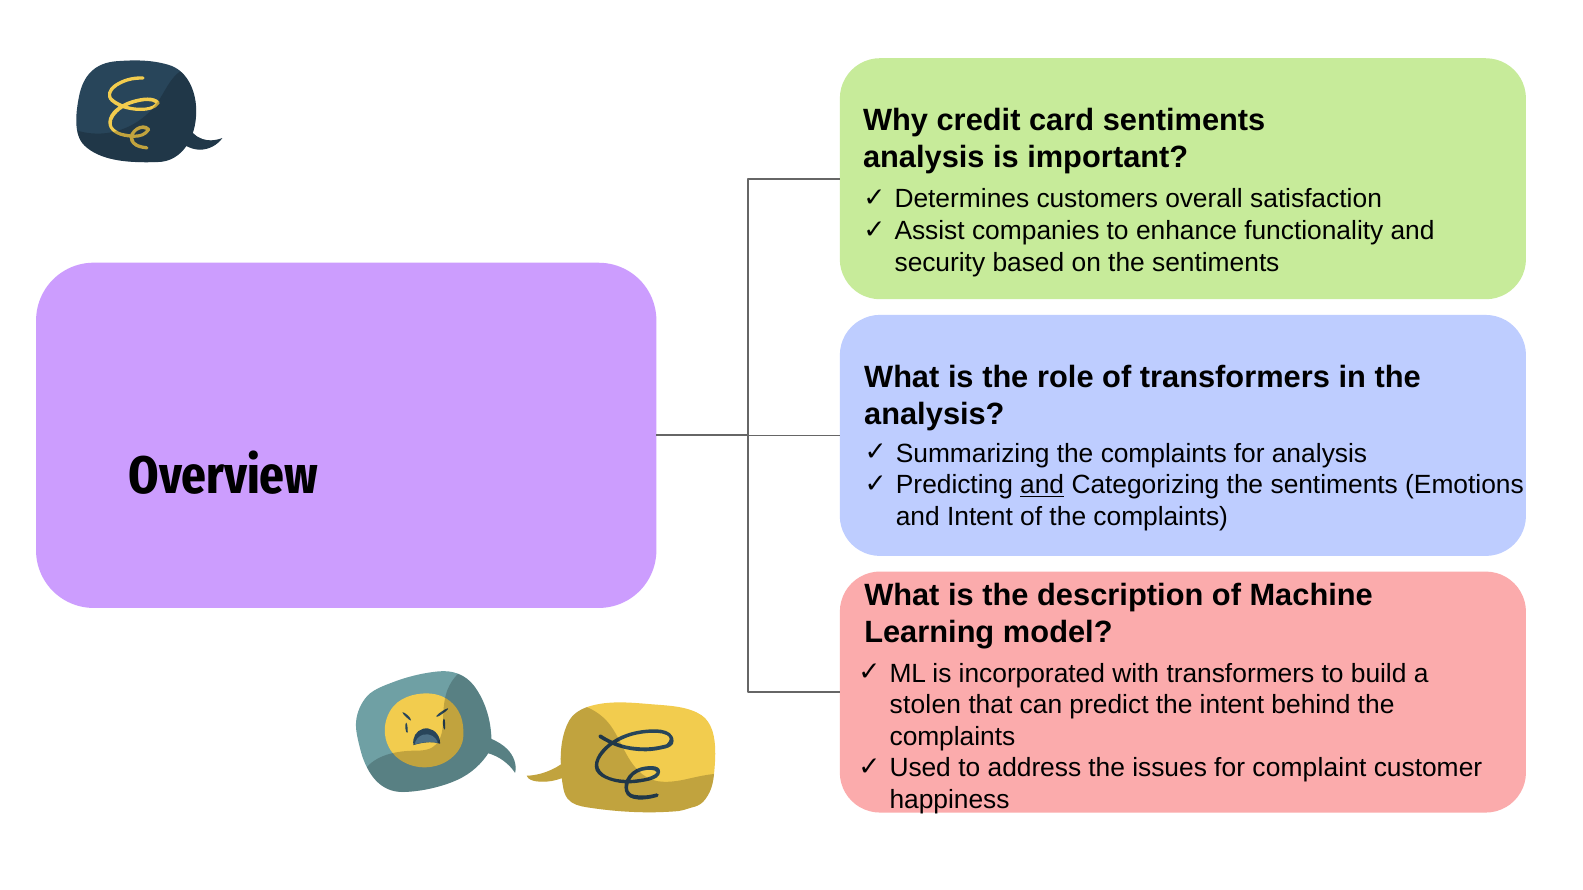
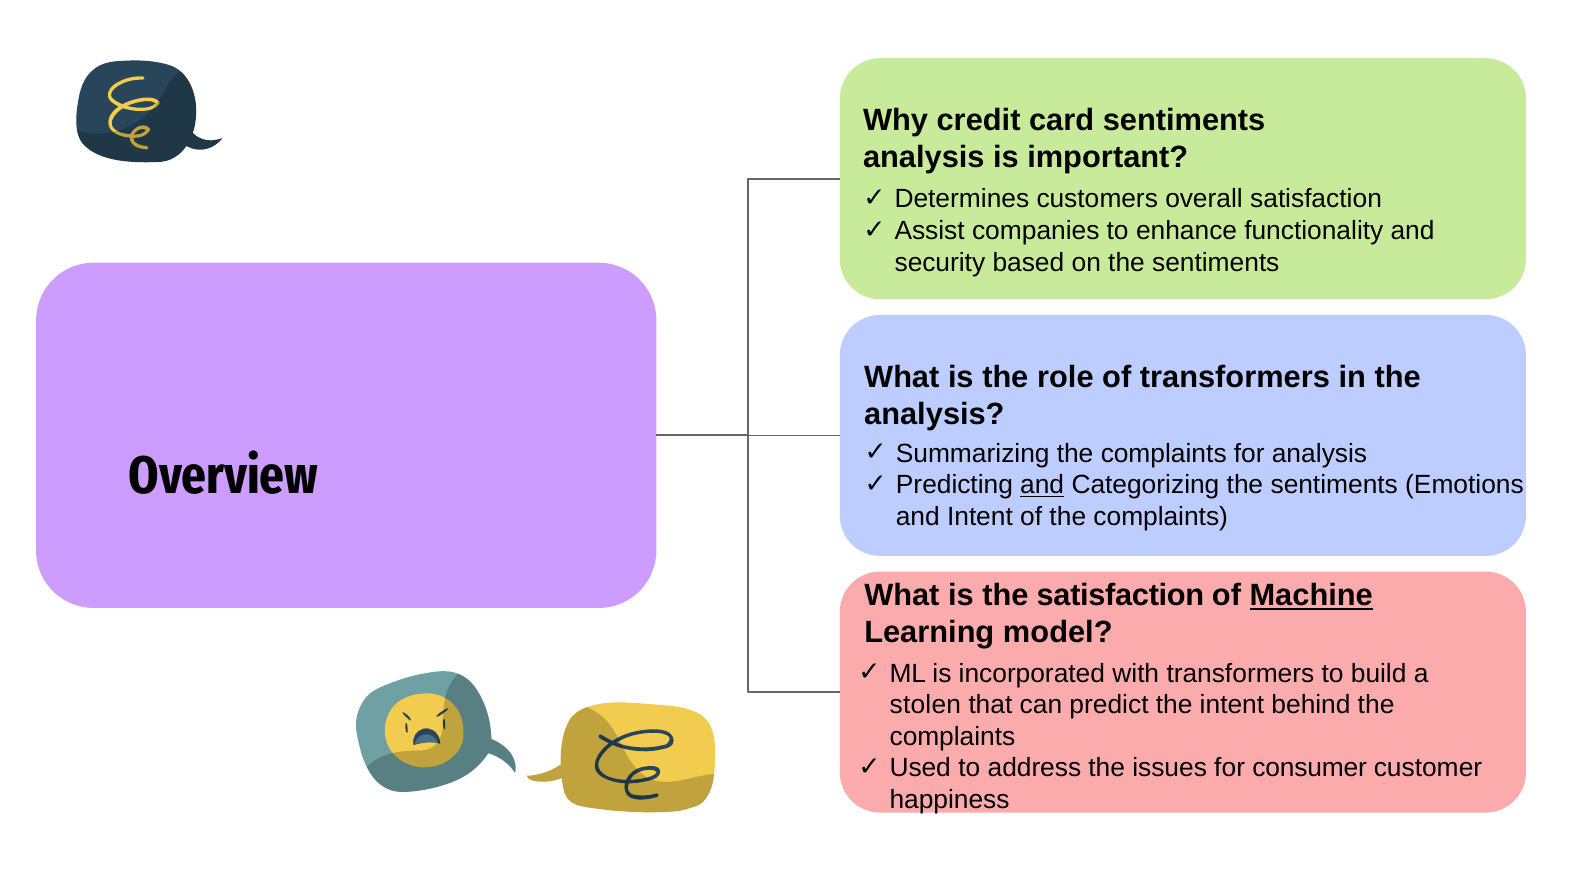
the description: description -> satisfaction (1120, 596)
Machine underline: none -> present (1311, 596)
complaint: complaint -> consumer (1310, 769)
